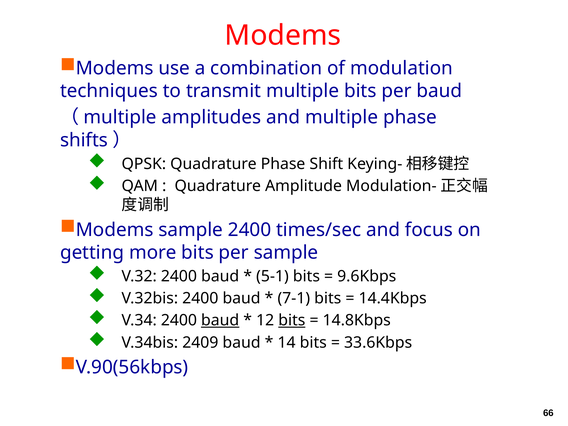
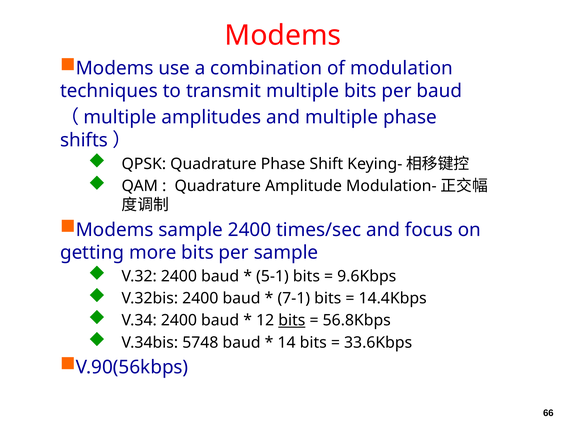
baud underline: present -> none (220, 320)
14.8Kbps: 14.8Kbps -> 56.8Kbps (357, 320)
2409: 2409 -> 5748 (200, 343)
